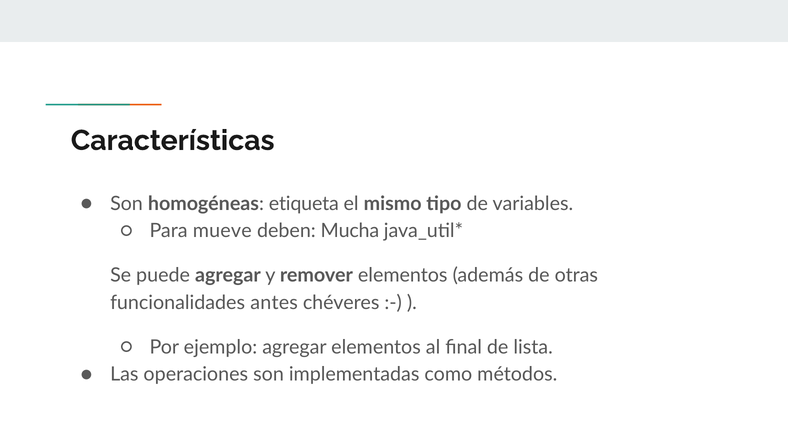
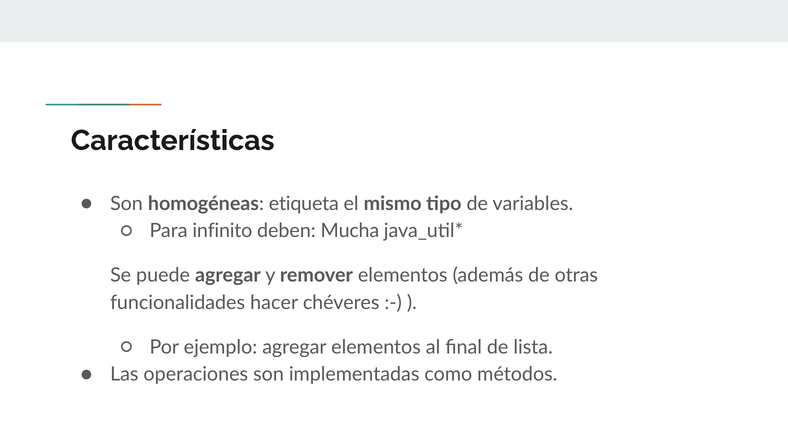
mueve: mueve -> infinito (222, 231)
antes: antes -> hacer (274, 303)
